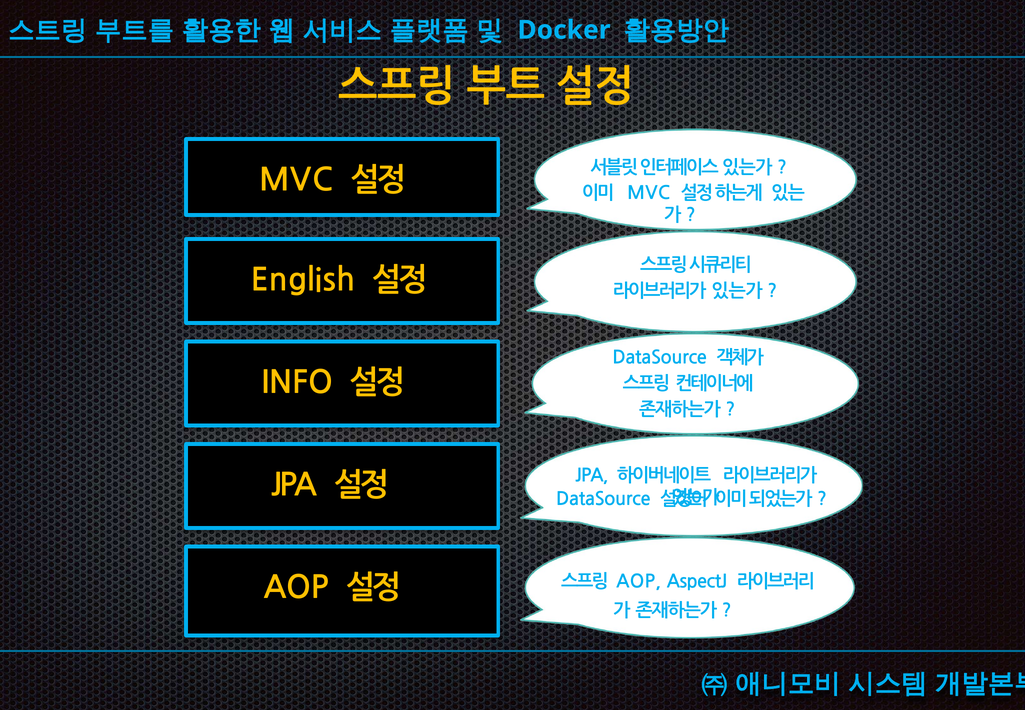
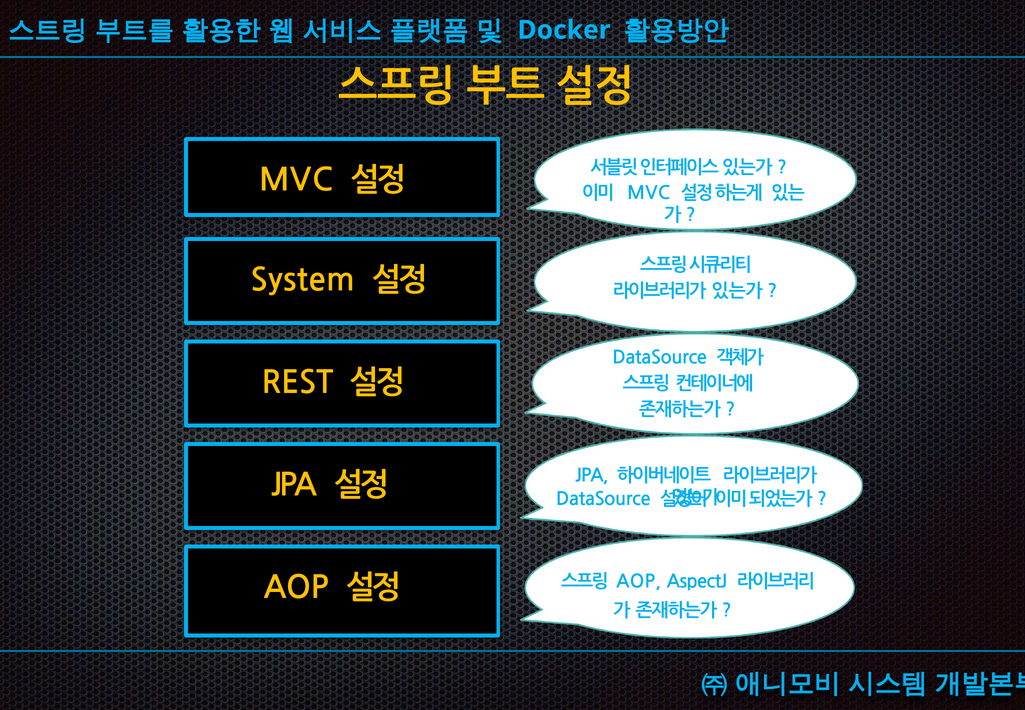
English: English -> System (303, 280)
INFO: INFO -> REST (298, 383)
